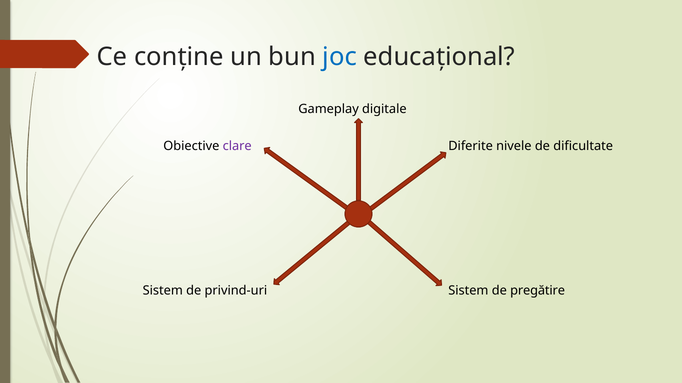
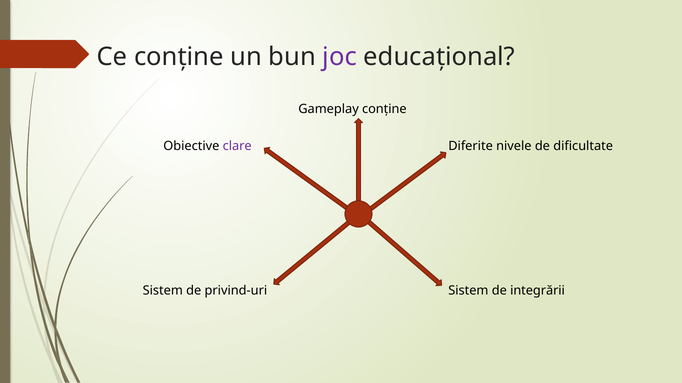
joc colour: blue -> purple (340, 57)
Gameplay digitale: digitale -> conține (384, 109)
pregătire: pregătire -> integrării (538, 291)
